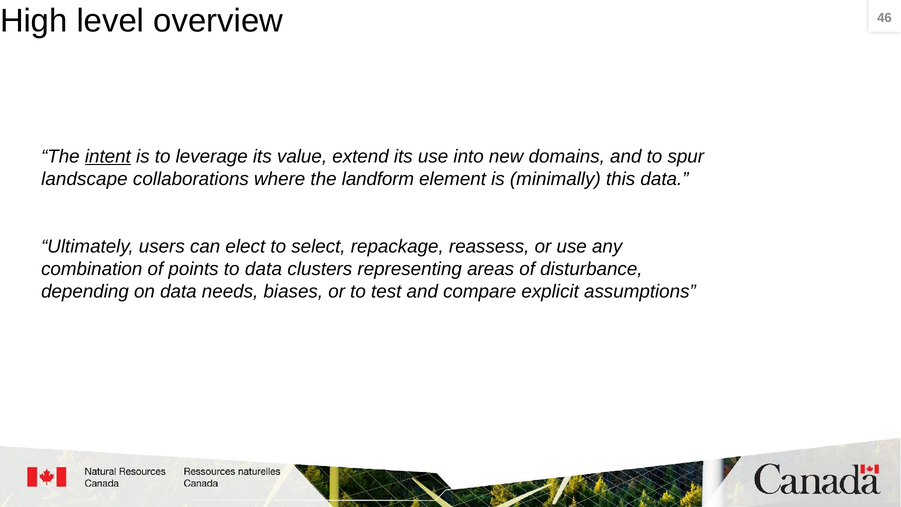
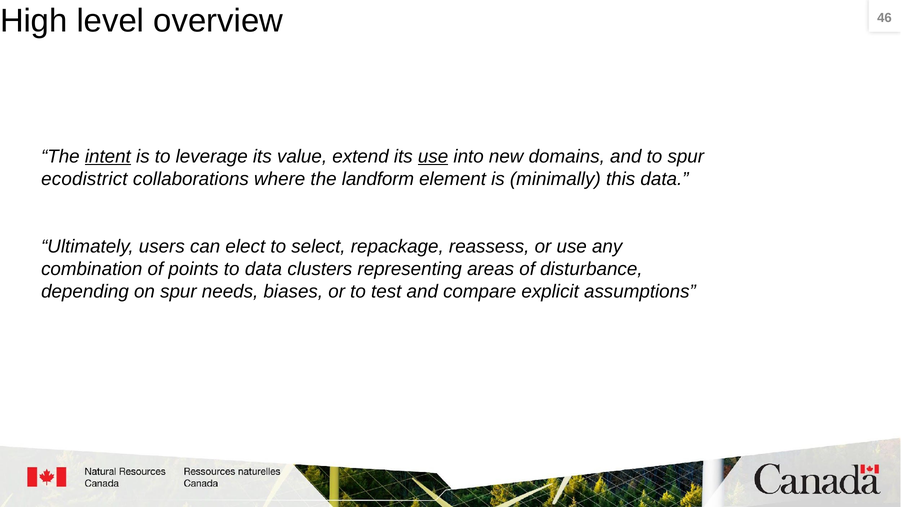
use underline: none -> present (433, 156)
landscape: landscape -> ecodistrict (84, 179)
on data: data -> spur (178, 291)
